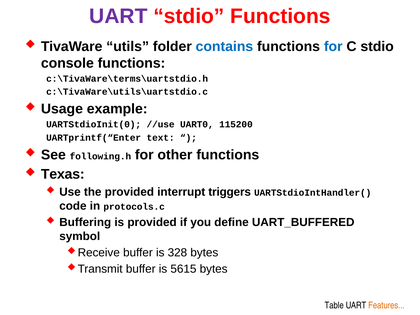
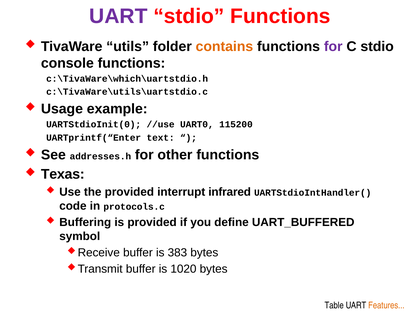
contains colour: blue -> orange (224, 46)
for colour: blue -> purple (333, 46)
c:\TivaWare\terms\uartstdio.h: c:\TivaWare\terms\uartstdio.h -> c:\TivaWare\which\uartstdio.h (127, 79)
following.h: following.h -> addresses.h (100, 156)
triggers: triggers -> infrared (230, 192)
328: 328 -> 383 (177, 253)
5615: 5615 -> 1020 (183, 269)
